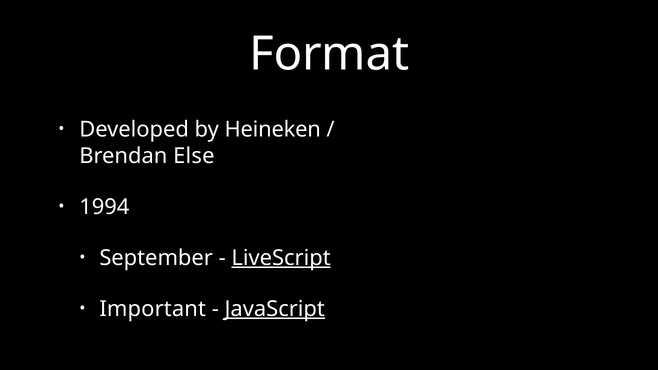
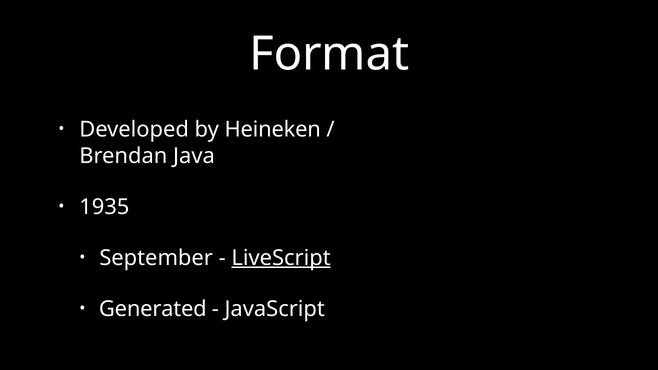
Else: Else -> Java (194, 156)
1994: 1994 -> 1935 (104, 207)
Important: Important -> Generated (153, 309)
JavaScript underline: present -> none (275, 309)
